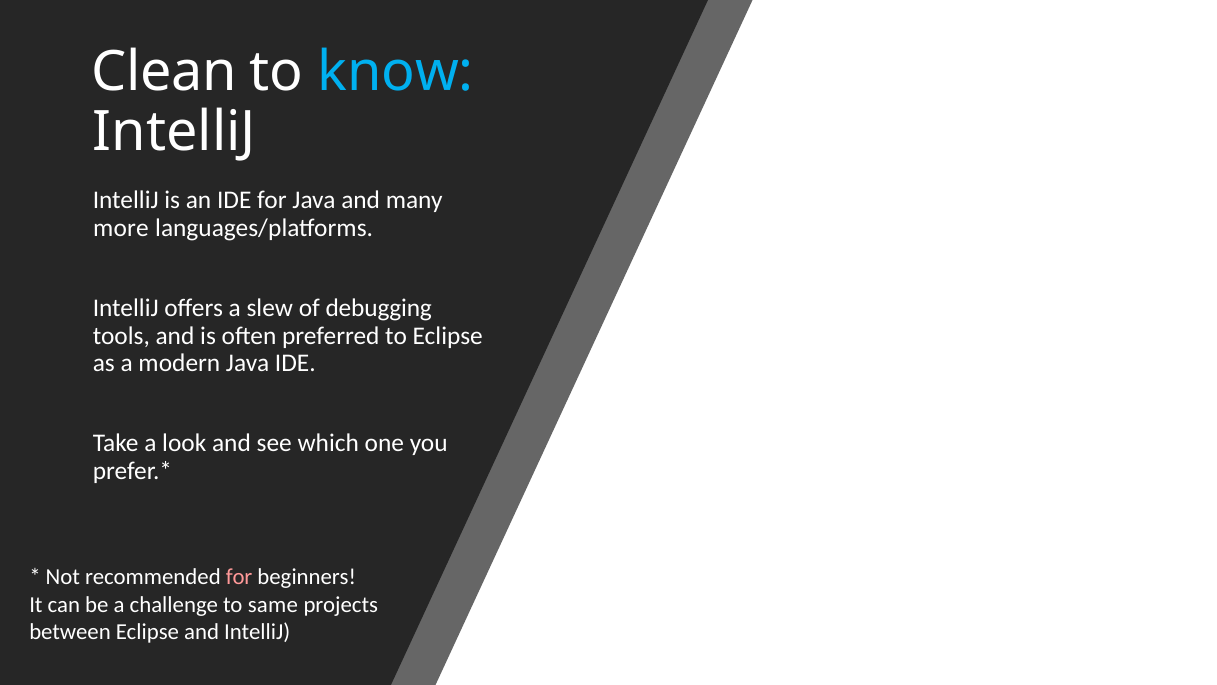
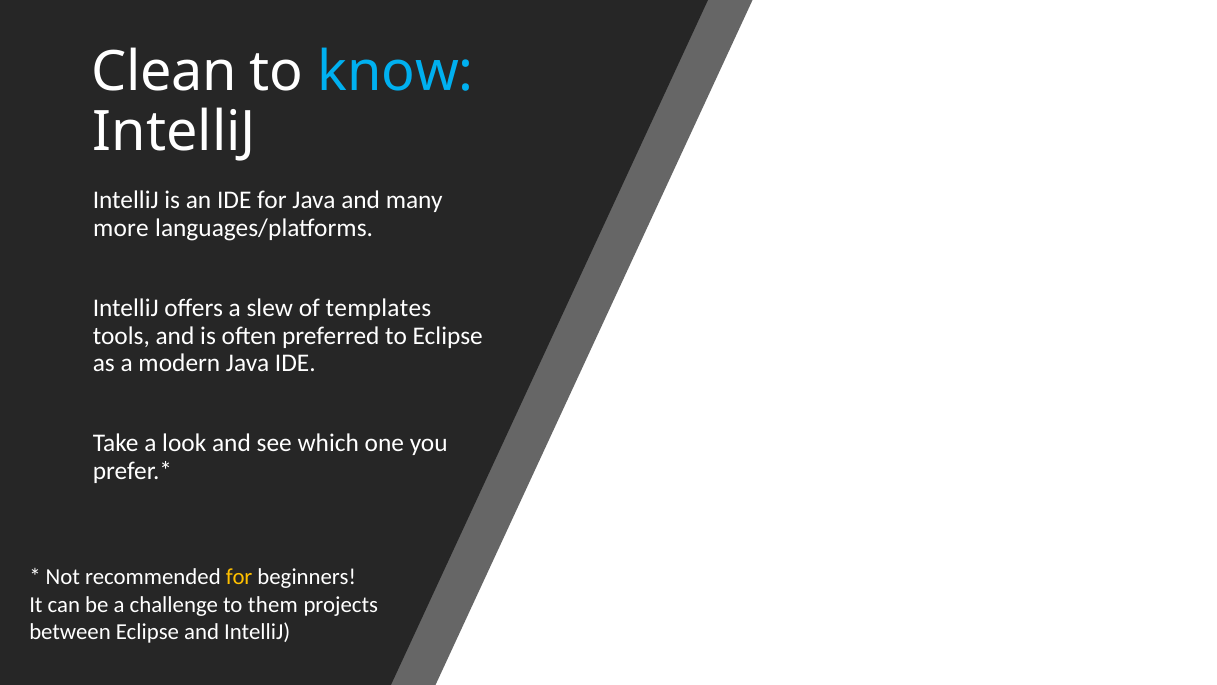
debugging: debugging -> templates (379, 308)
for colour: pink -> yellow (239, 577)
same: same -> them (273, 604)
